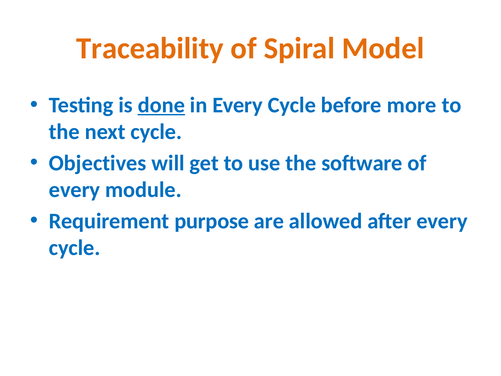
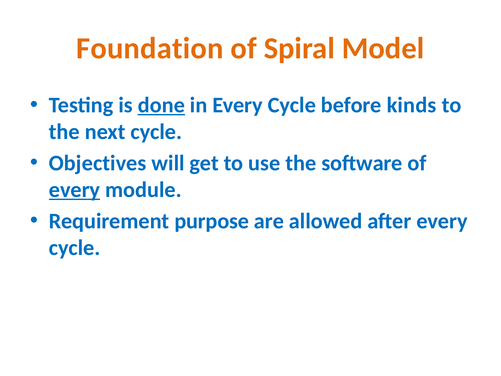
Traceability: Traceability -> Foundation (150, 48)
more: more -> kinds (412, 105)
every underline: none -> present (74, 190)
